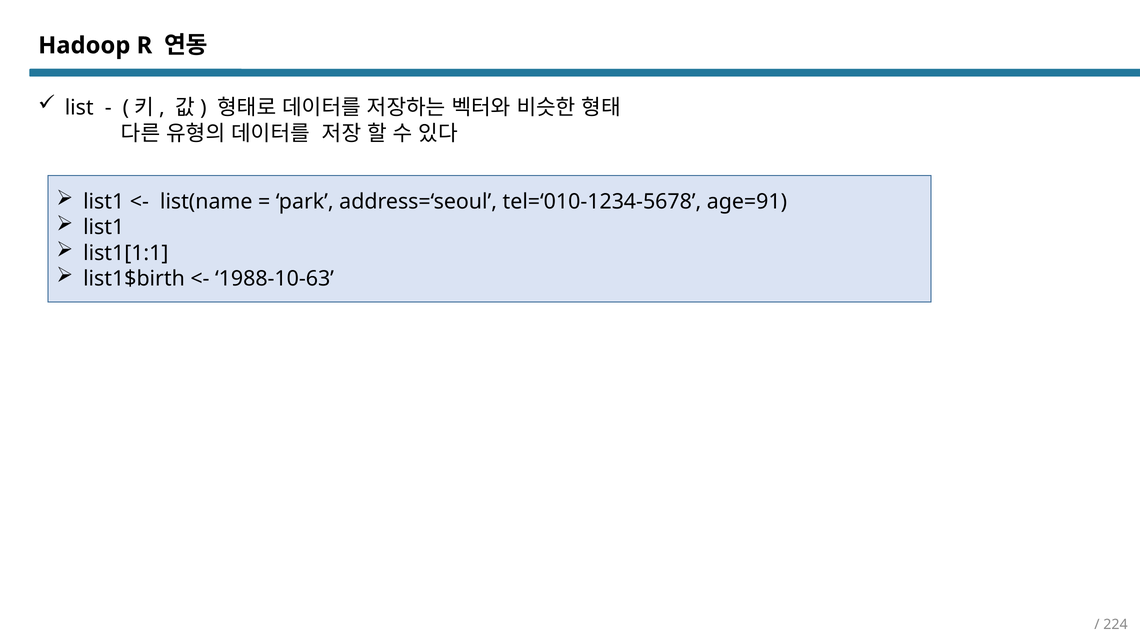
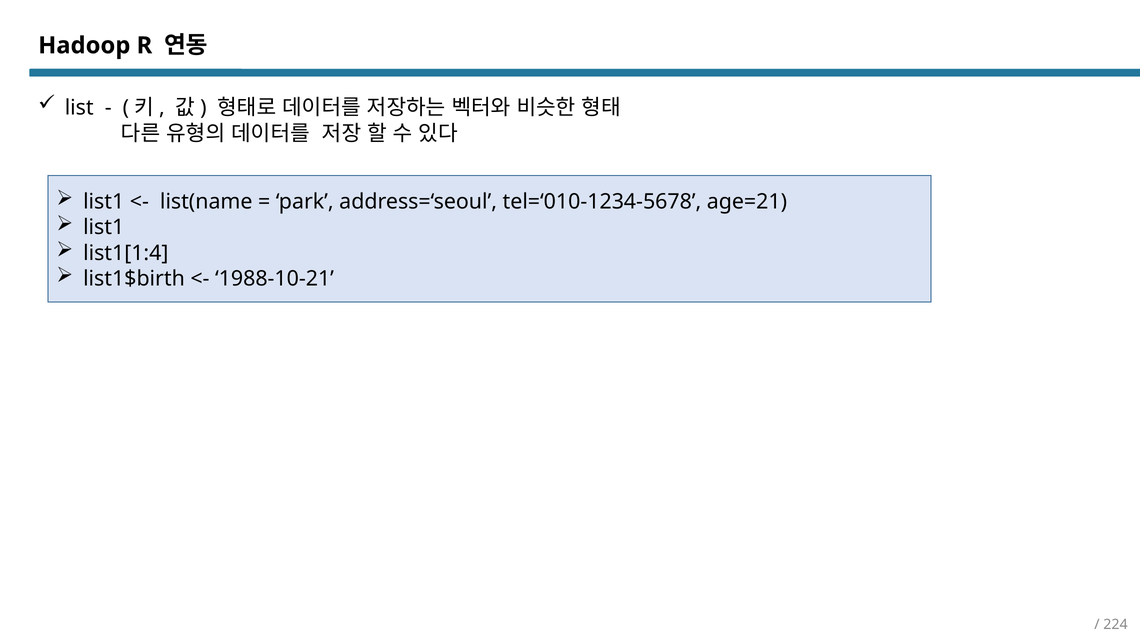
age=91: age=91 -> age=21 (747, 202)
list1[1:1: list1[1:1 -> list1[1:4 (126, 253)
1988-10-63: 1988-10-63 -> 1988-10-21 (274, 279)
